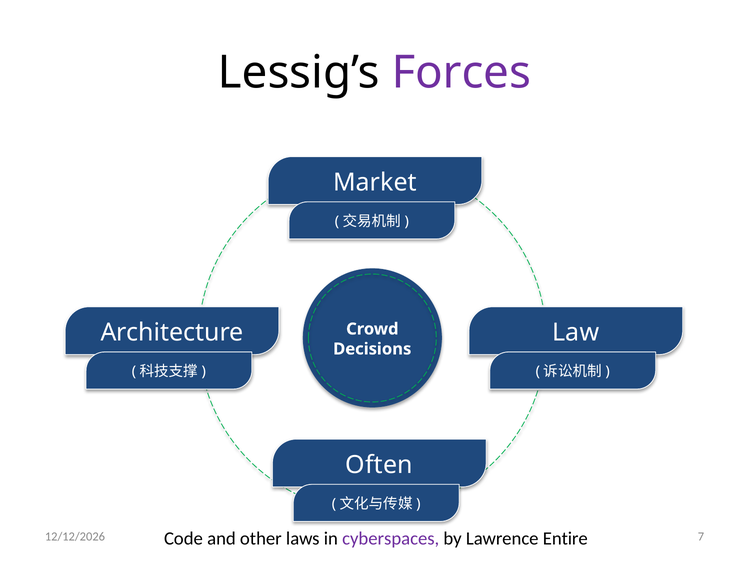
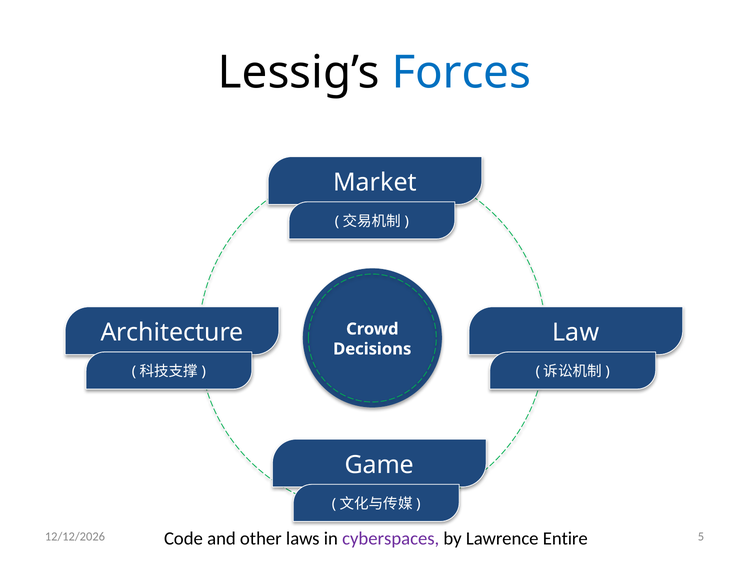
Forces colour: purple -> blue (461, 73)
Often: Often -> Game (379, 465)
7: 7 -> 5 (701, 536)
